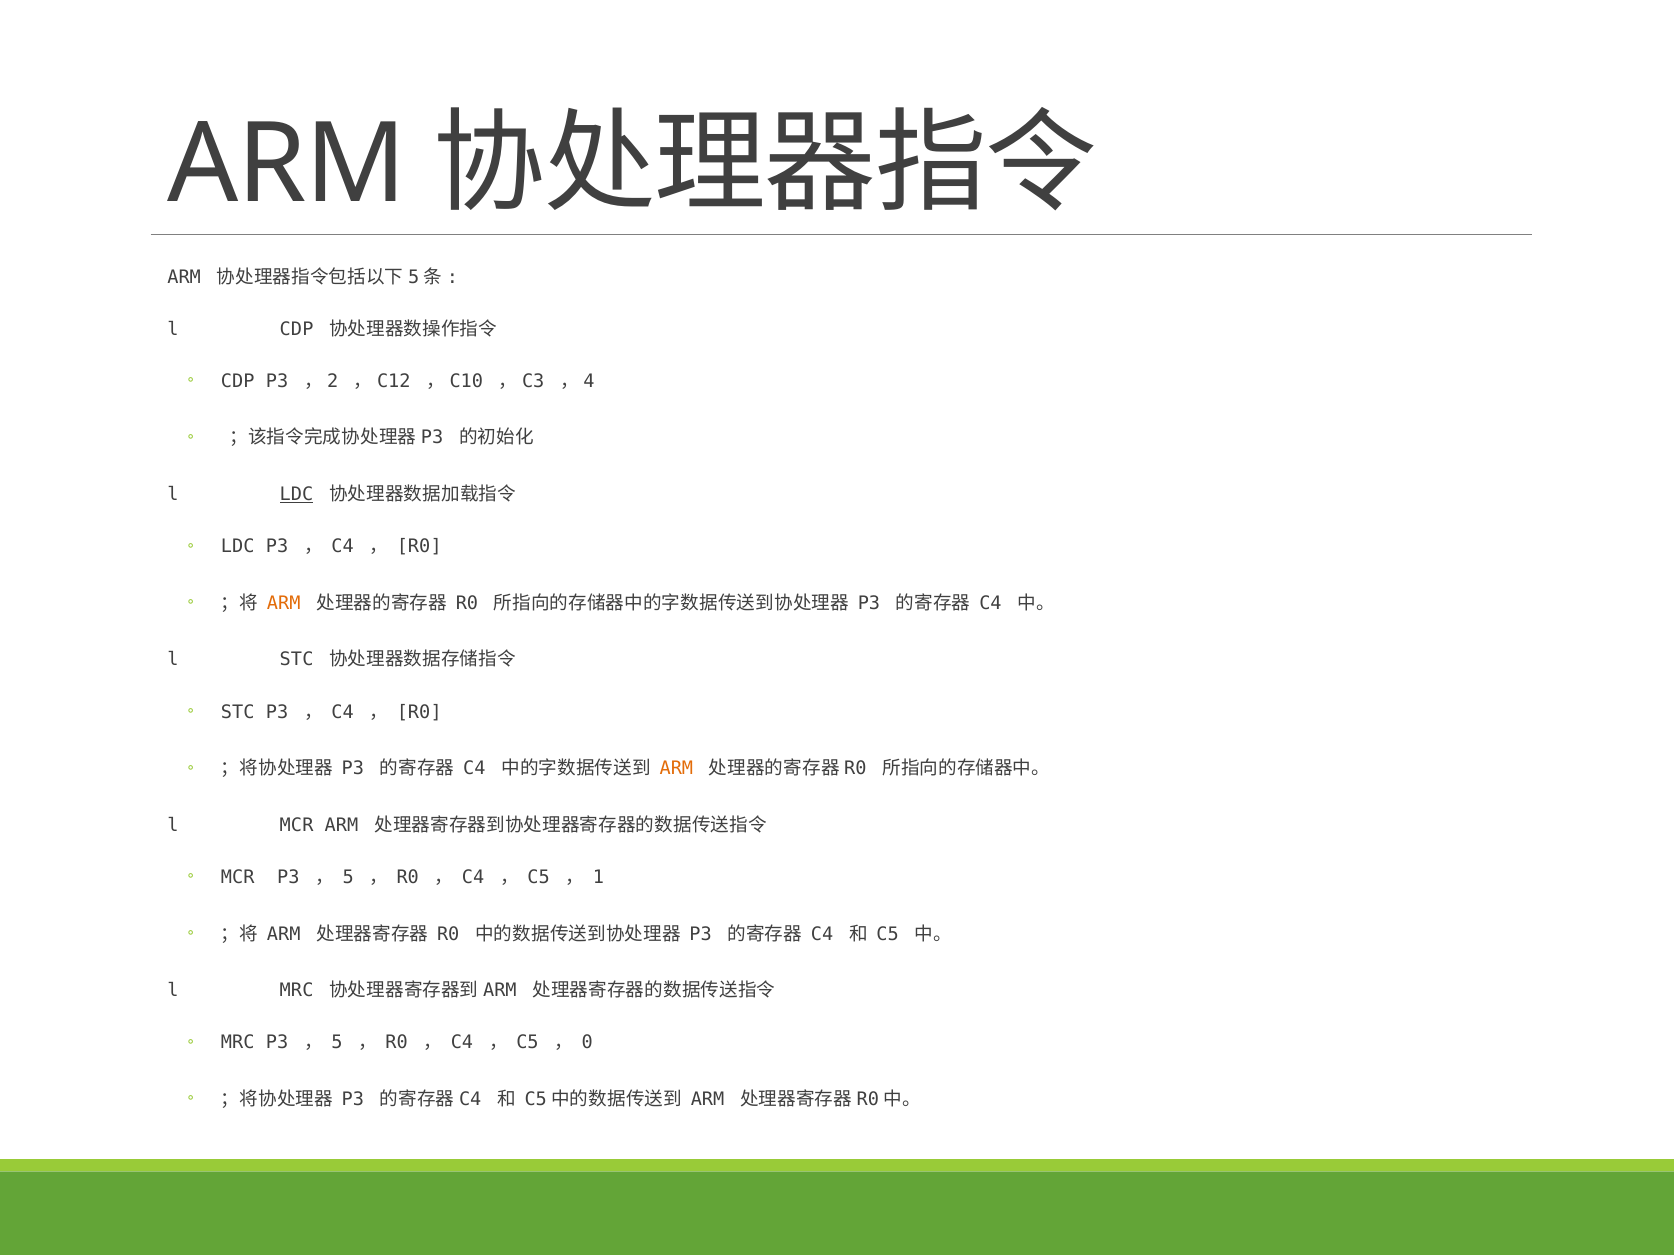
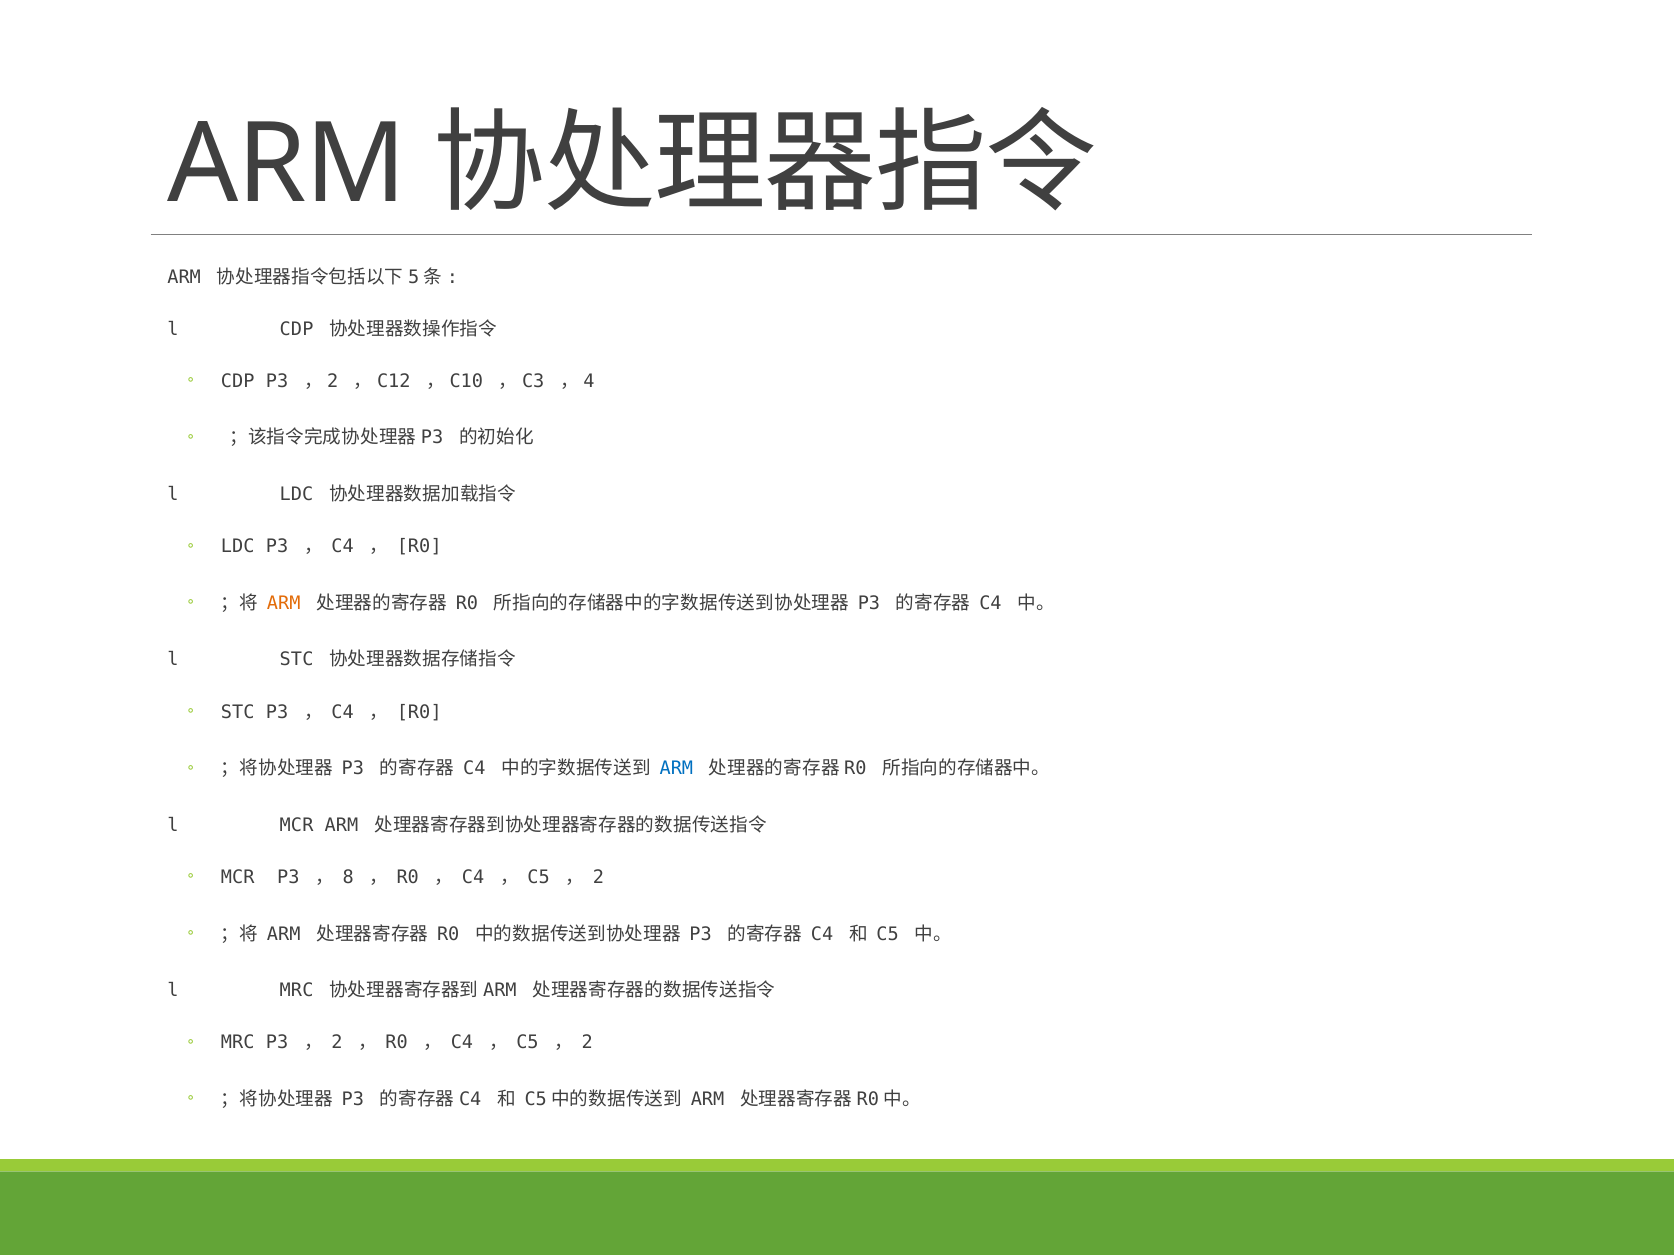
LDC underline: present -> none (297, 495)
ARM colour: orange -> blue (676, 769)
5: 5 -> 8 (348, 878)
1: 1 -> 2 (598, 878)
5: 5 -> 2 (337, 1043)
0: 0 -> 2 (587, 1043)
